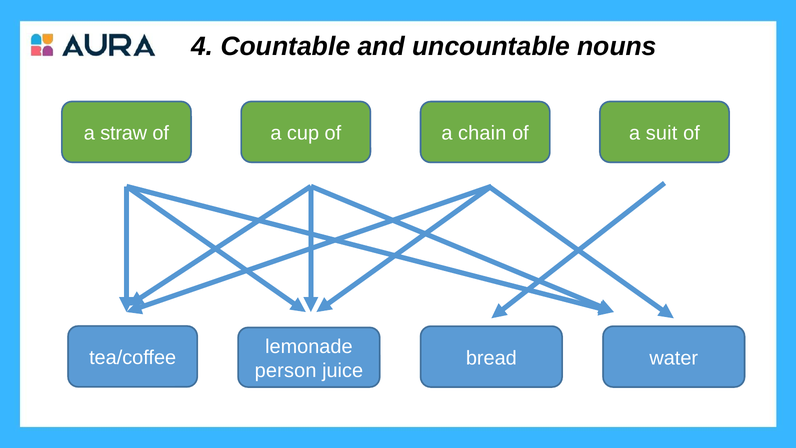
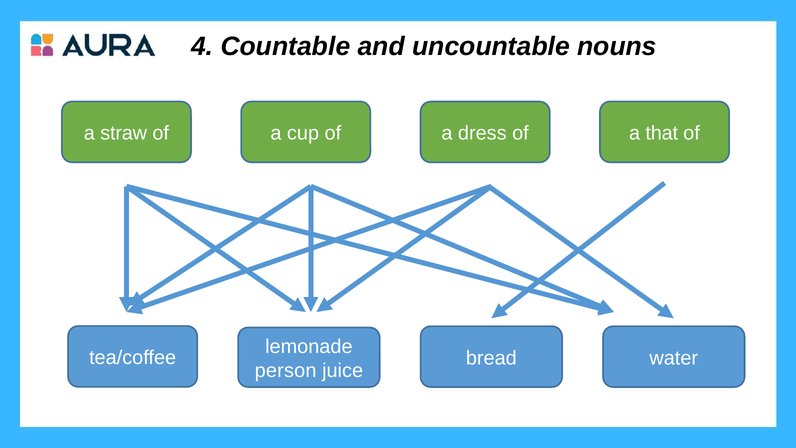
chain: chain -> dress (482, 133)
suit: suit -> that (662, 133)
